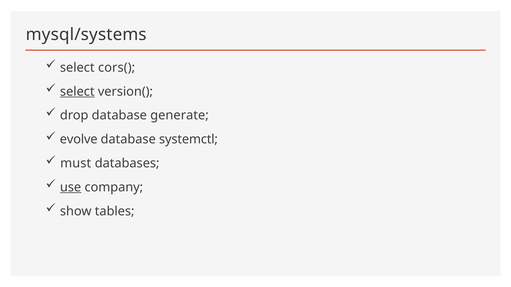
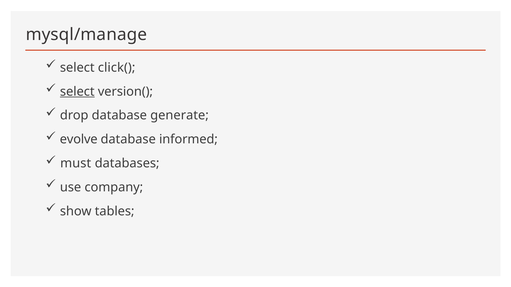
mysql/systems: mysql/systems -> mysql/manage (86, 35)
cors(: cors( -> click( (117, 68)
systemctl: systemctl -> informed (188, 140)
use underline: present -> none (71, 188)
